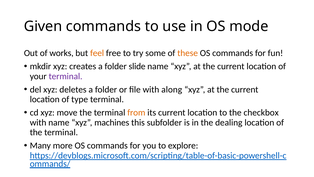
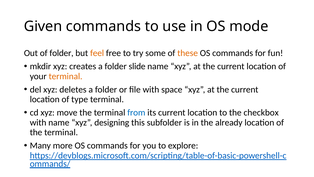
of works: works -> folder (62, 53)
terminal colour: purple -> orange (66, 76)
along: along -> space (172, 89)
from colour: orange -> blue (136, 112)
machines: machines -> designing (112, 122)
dealing: dealing -> already (229, 122)
